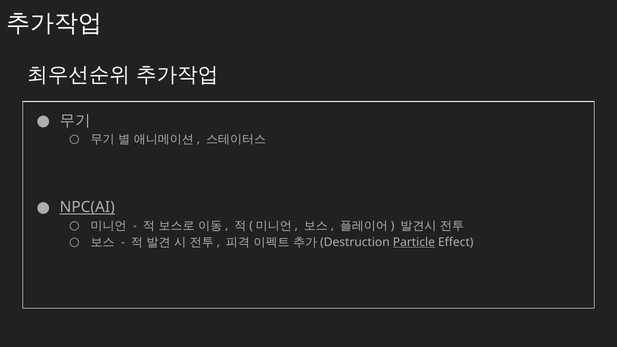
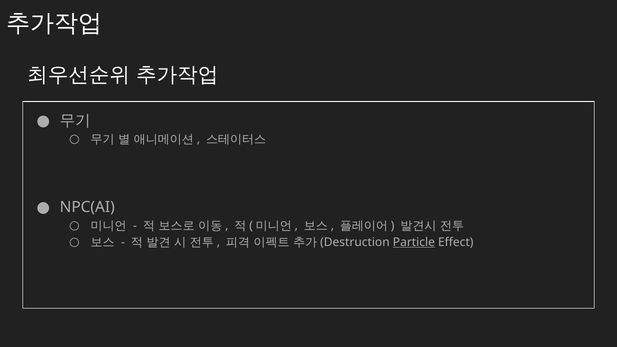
NPC(AI underline: present -> none (87, 207)
